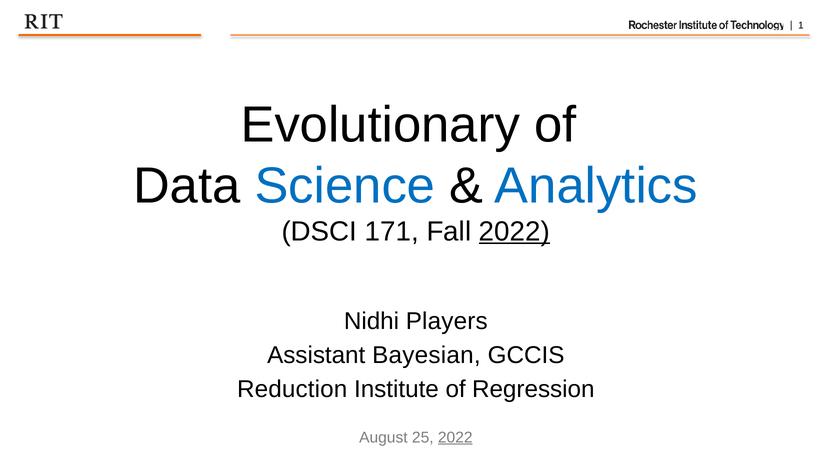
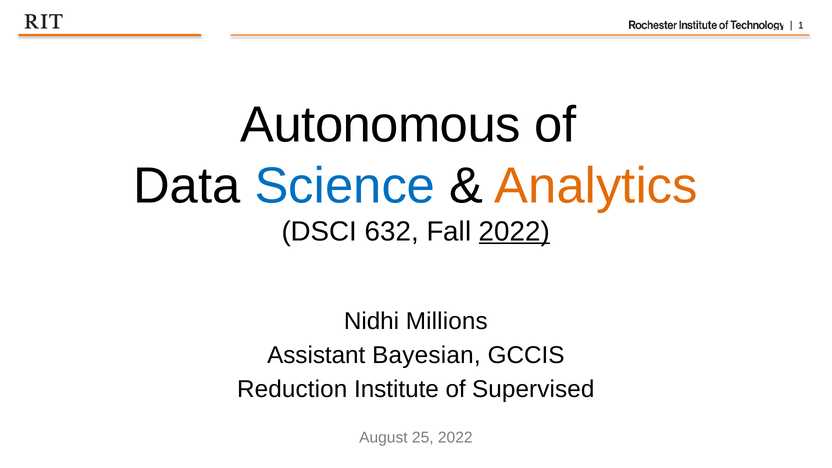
Evolutionary: Evolutionary -> Autonomous (381, 125)
Analytics colour: blue -> orange (596, 186)
171: 171 -> 632 (392, 231)
Players: Players -> Millions (447, 321)
Regression: Regression -> Supervised (533, 389)
2022 underline: present -> none (455, 437)
